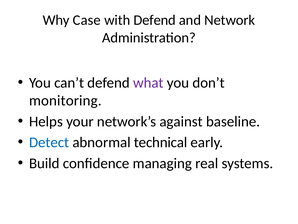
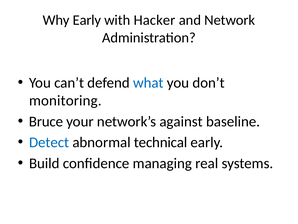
Why Case: Case -> Early (87, 20)
with Defend: Defend -> Hacker (155, 20)
what colour: purple -> blue (148, 83)
Helps: Helps -> Bruce (46, 121)
